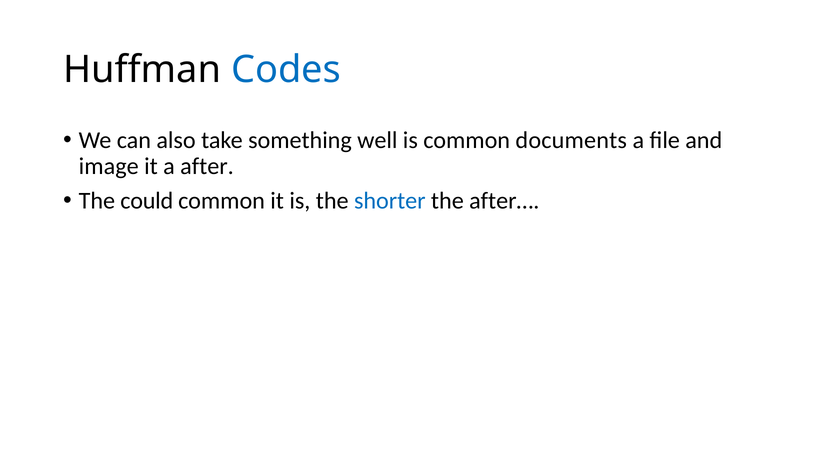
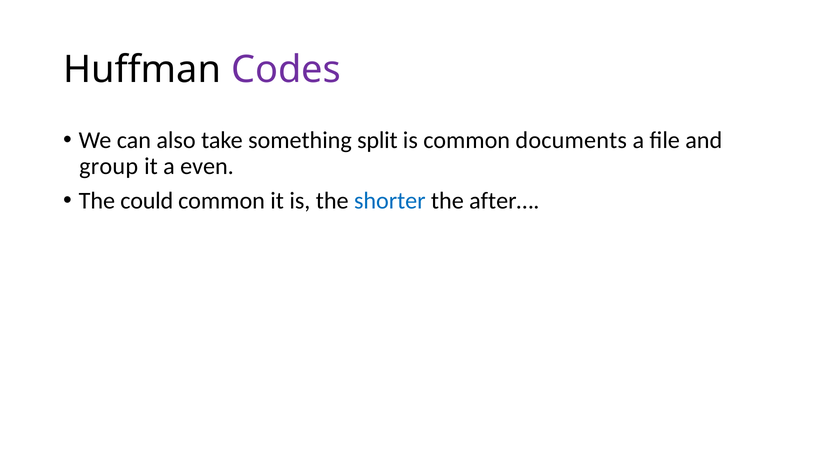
Codes colour: blue -> purple (286, 70)
well: well -> split (377, 140)
image: image -> group (109, 166)
after: after -> even (207, 166)
